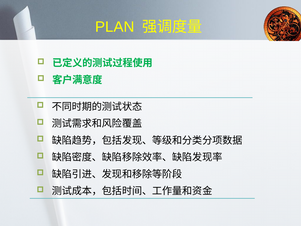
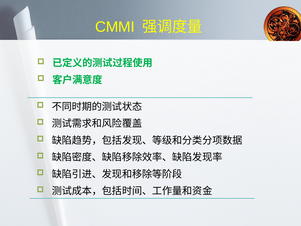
PLAN: PLAN -> CMMI (115, 27)
